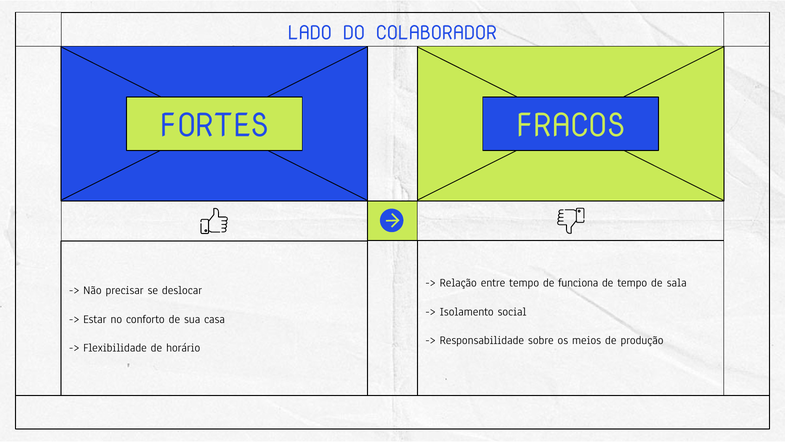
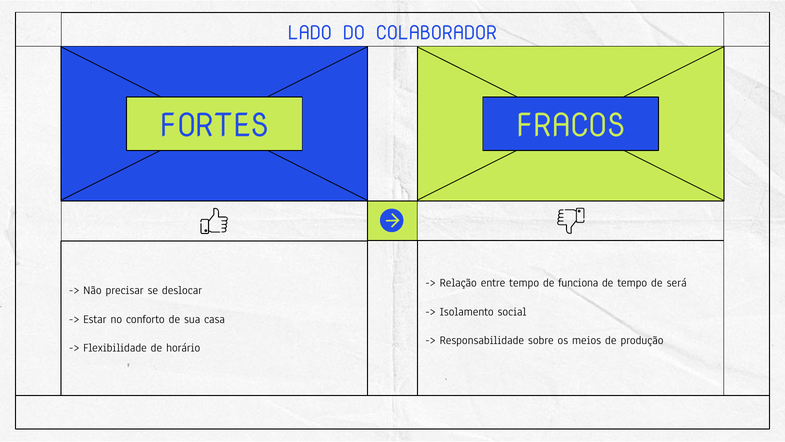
sala: sala -> será (677, 282)
